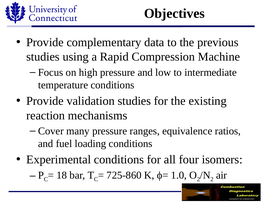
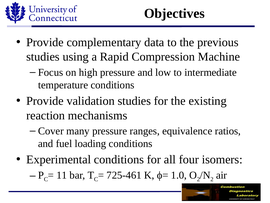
18: 18 -> 11 (62, 175)
725-860: 725-860 -> 725-461 (124, 175)
